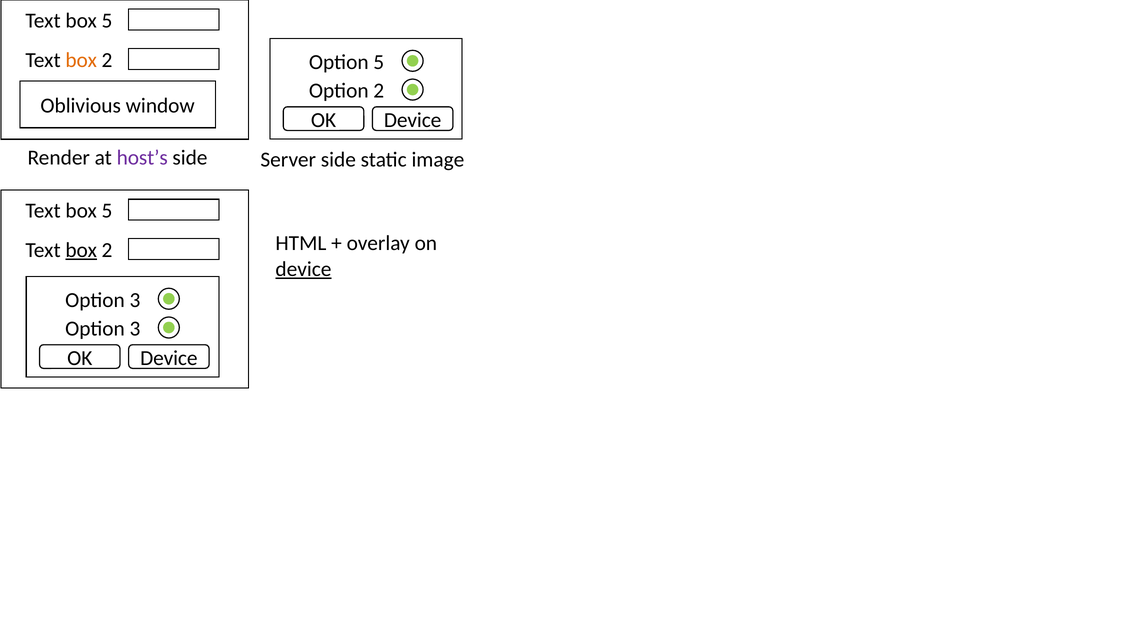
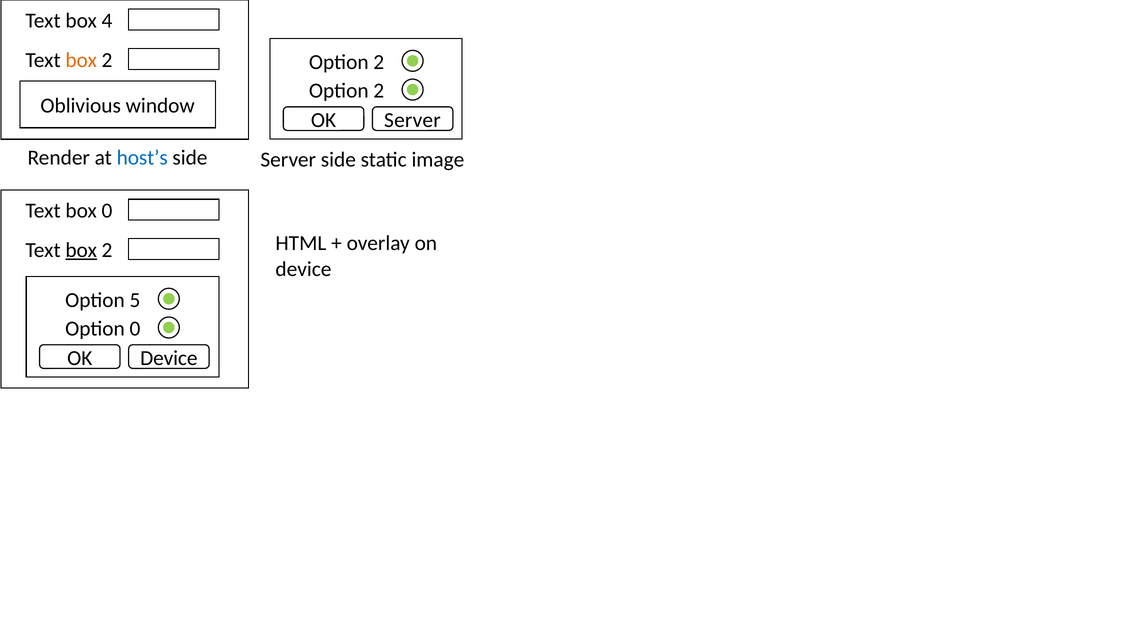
5: 5 -> 4 (107, 21)
5: 5 -> 2 (379, 62)
Device: Device -> Server (412, 120)
host’s colour: purple -> blue (142, 158)
5: 5 -> 0 (107, 211)
device underline: present -> none (303, 269)
3: 3 -> 5 (135, 300)
3: 3 -> 0 (135, 329)
